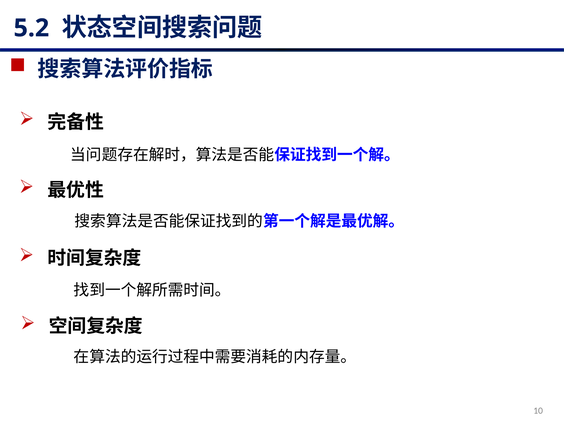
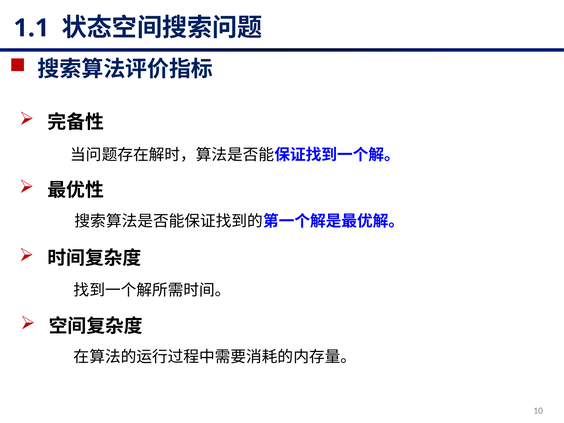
5.2: 5.2 -> 1.1 (31, 28)
